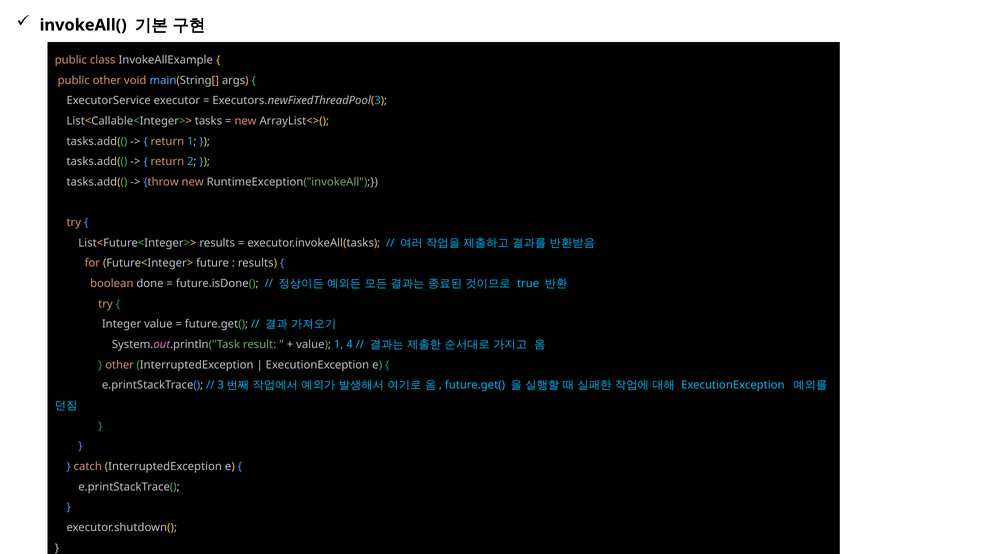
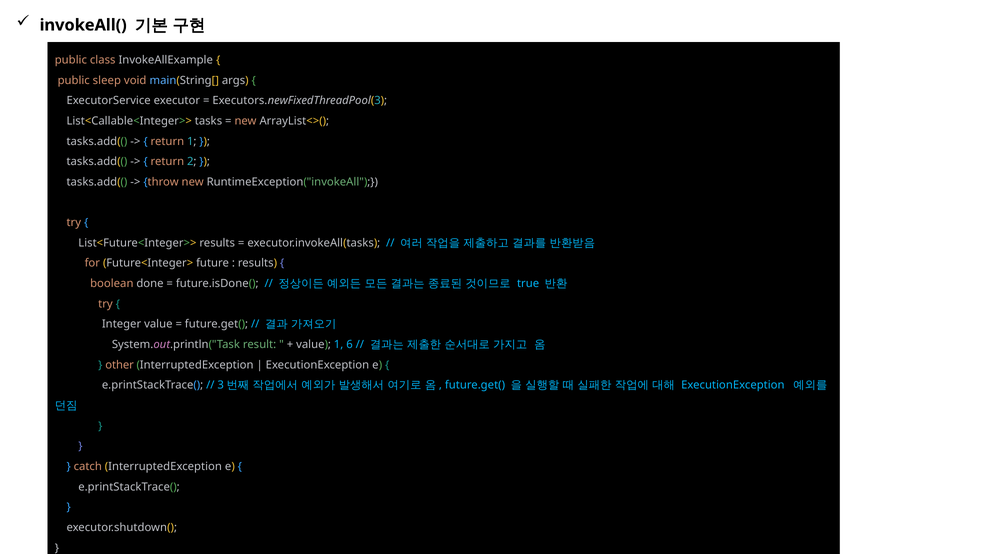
public other: other -> sleep (107, 80)
4: 4 -> 6 (350, 345)
